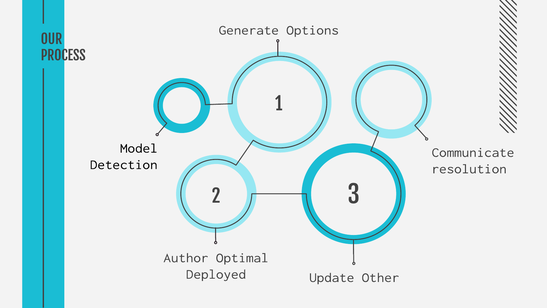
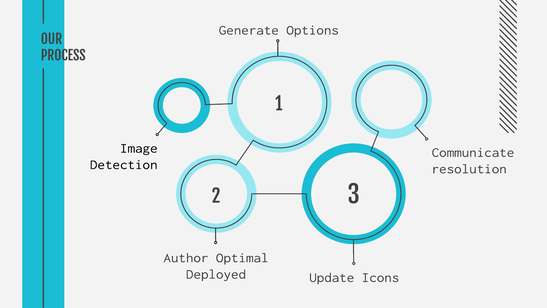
Model: Model -> Image (139, 148)
Other: Other -> Icons (381, 277)
